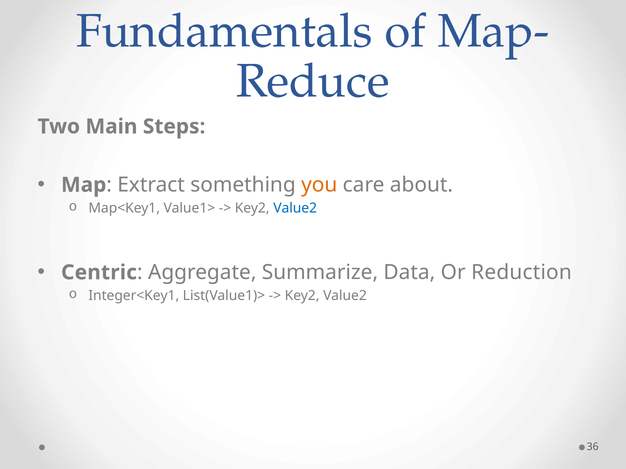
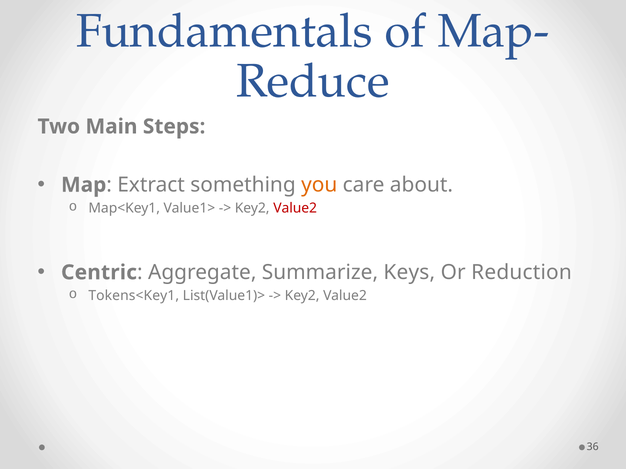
Value2 colour: blue -> red (295, 208)
Data: Data -> Keys (409, 273)
Integer<Key1: Integer<Key1 -> Tokens<Key1 (134, 296)
